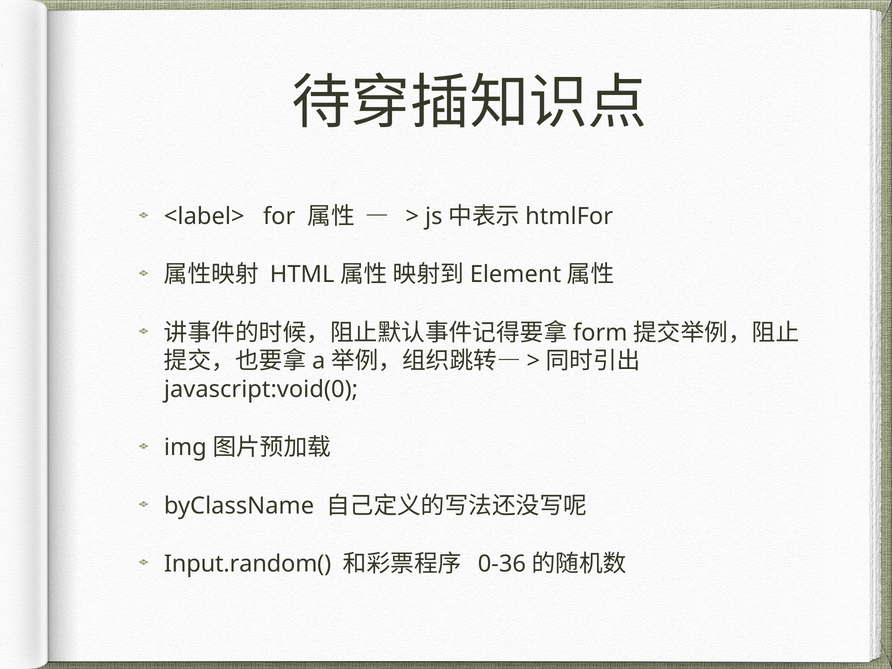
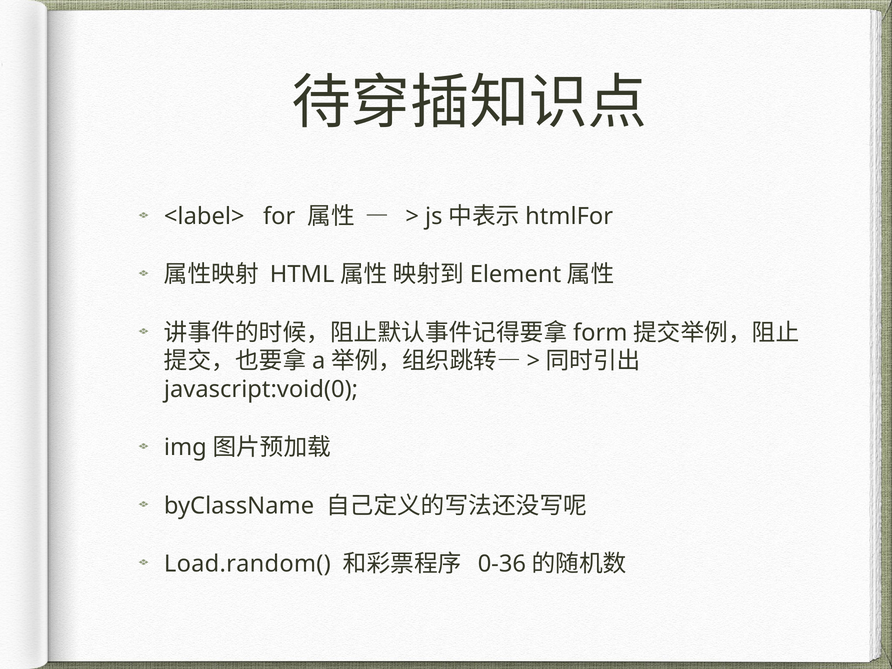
Input.random(: Input.random( -> Load.random( (247, 564)
